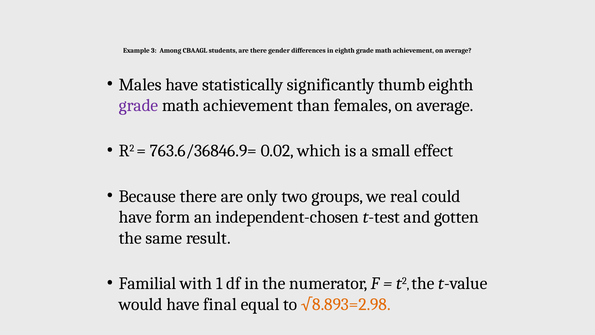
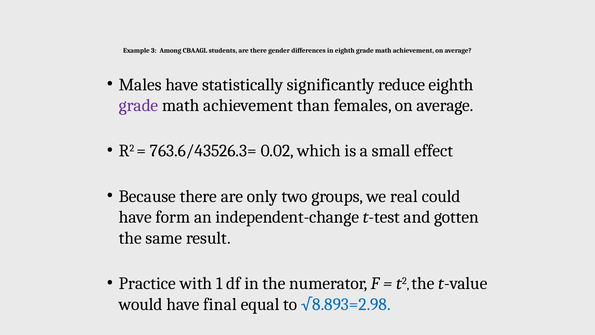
thumb: thumb -> reduce (402, 85)
763.6/36846.9=: 763.6/36846.9= -> 763.6/43526.3= (203, 151)
independent-chosen: independent-chosen -> independent-change (287, 217)
Familial: Familial -> Practice (147, 283)
√8.893=2.98 colour: orange -> blue (346, 304)
